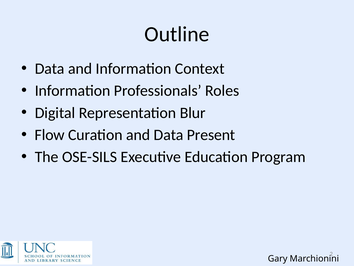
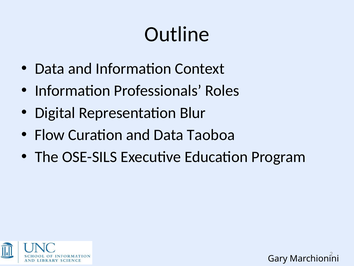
Present: Present -> Taoboa (211, 135)
